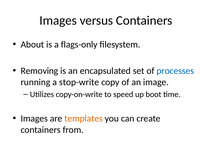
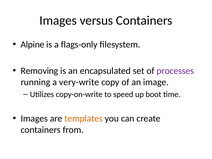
About: About -> Alpine (32, 44)
processes colour: blue -> purple (175, 71)
stop-write: stop-write -> very-write (79, 82)
